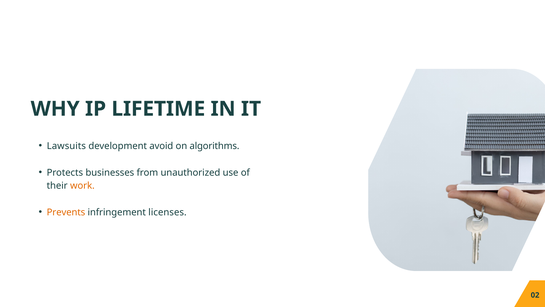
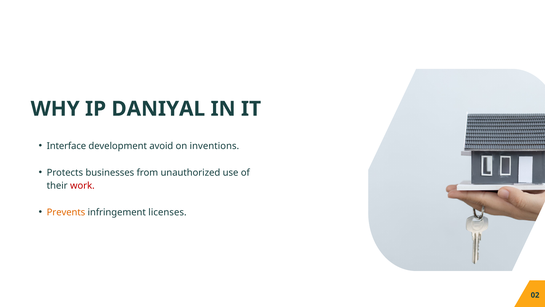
LIFETIME: LIFETIME -> DANIYAL (158, 109)
Lawsuits: Lawsuits -> Interface (66, 146)
algorithms: algorithms -> inventions (214, 146)
work colour: orange -> red (82, 186)
